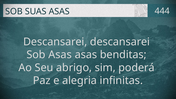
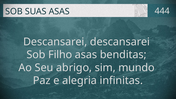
Sob Asas: Asas -> Filho (60, 55)
poderá: poderá -> mundo (137, 68)
